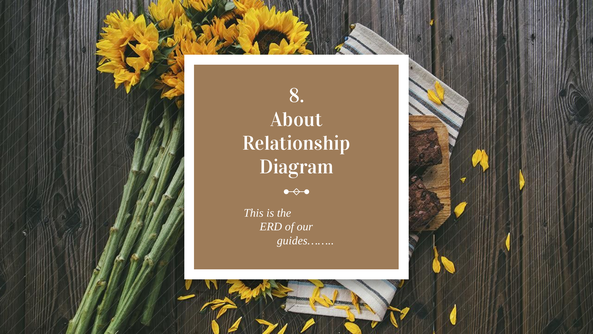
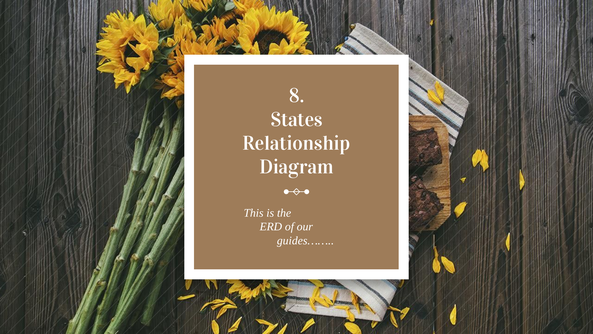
About: About -> States (297, 119)
